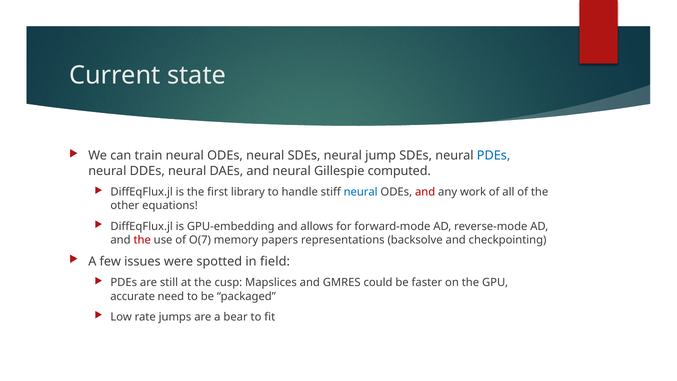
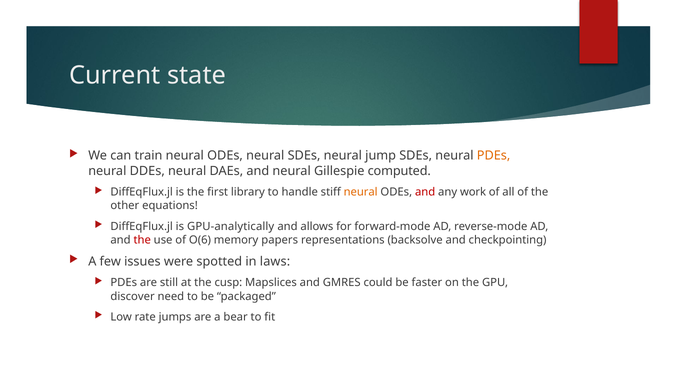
PDEs colour: blue -> orange (494, 156)
neural colour: blue -> orange (361, 192)
GPU-embedding: GPU-embedding -> GPU-analytically (231, 226)
O(7: O(7 -> O(6 (200, 240)
field: field -> laws (275, 261)
accurate: accurate -> discover (133, 296)
